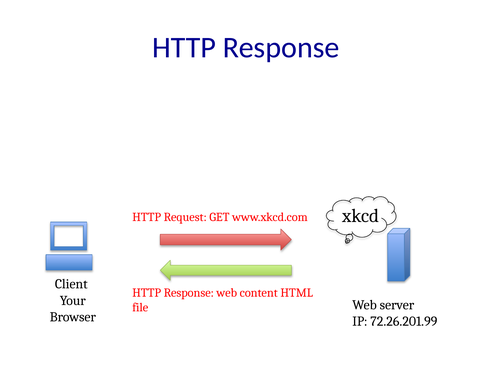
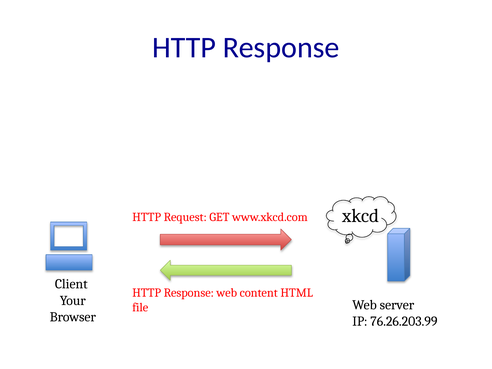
72.26.201.99: 72.26.201.99 -> 76.26.203.99 (404, 321)
